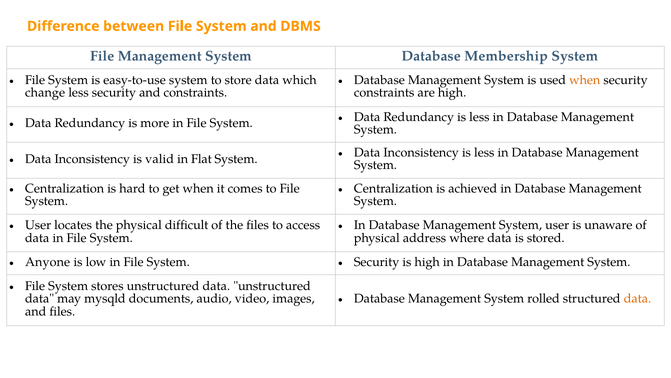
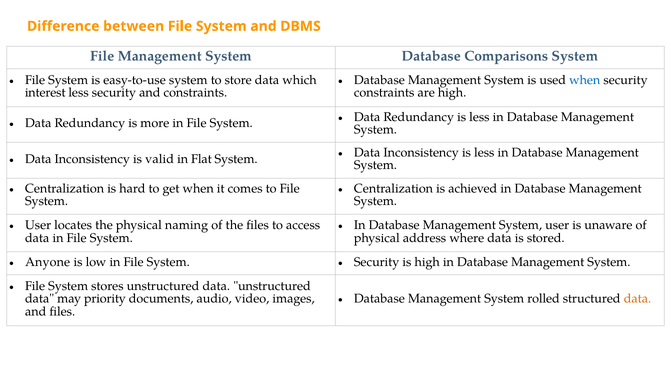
Membership: Membership -> Comparisons (506, 56)
when colour: orange -> blue (585, 80)
change: change -> interest (45, 93)
difficult: difficult -> naming (187, 225)
mysqld: mysqld -> priority (105, 298)
